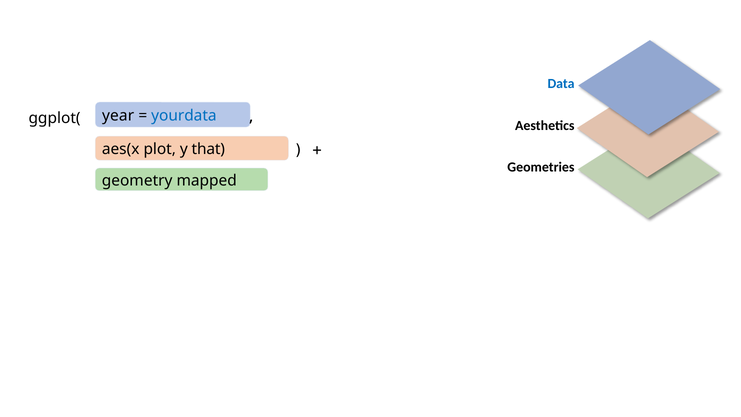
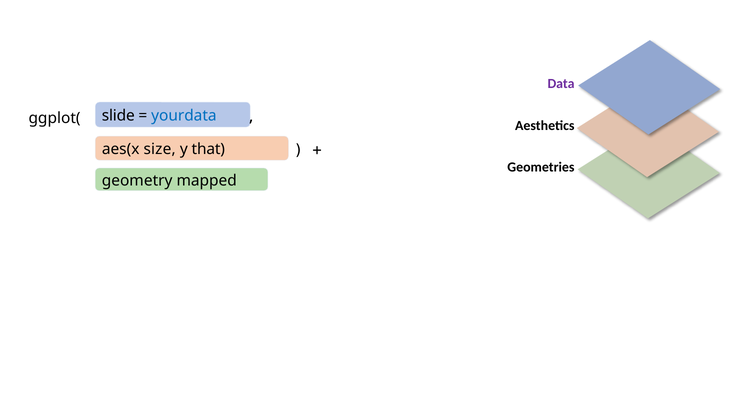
Data colour: blue -> purple (561, 84)
year: year -> slide (118, 116)
plot: plot -> size (160, 149)
